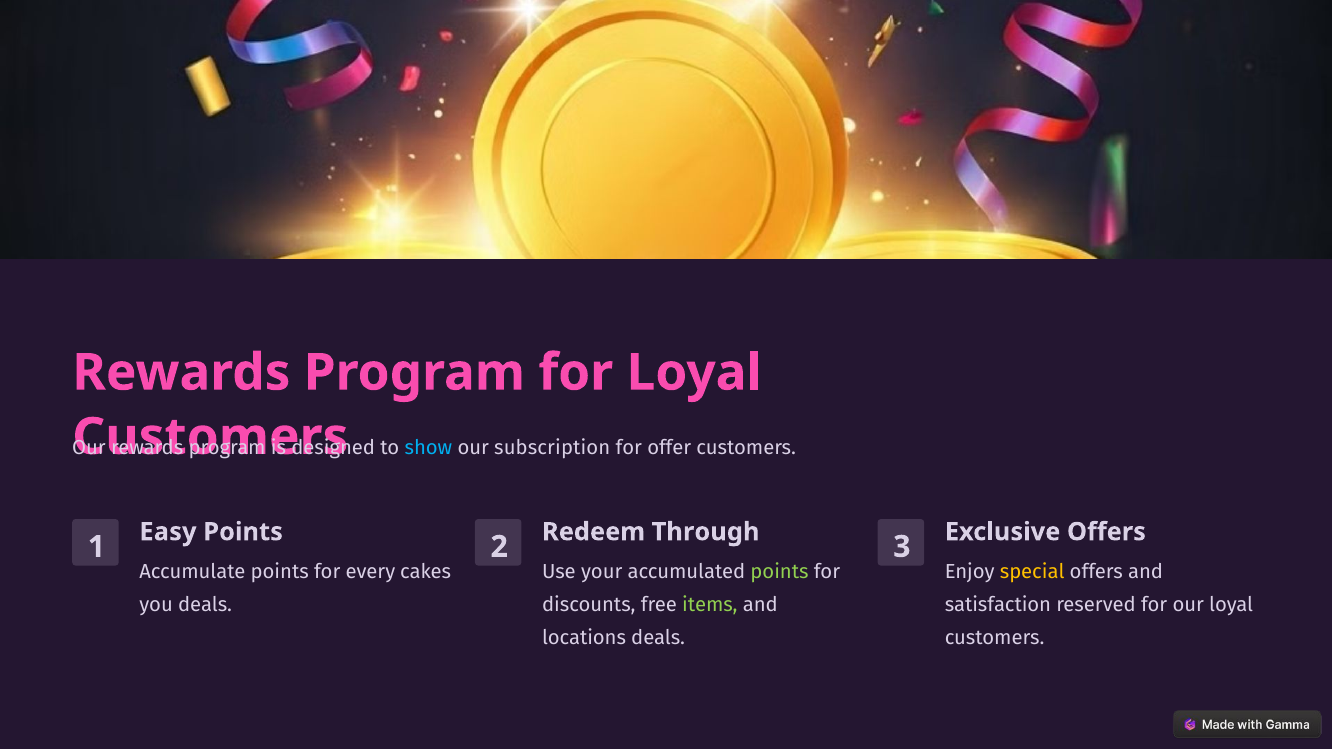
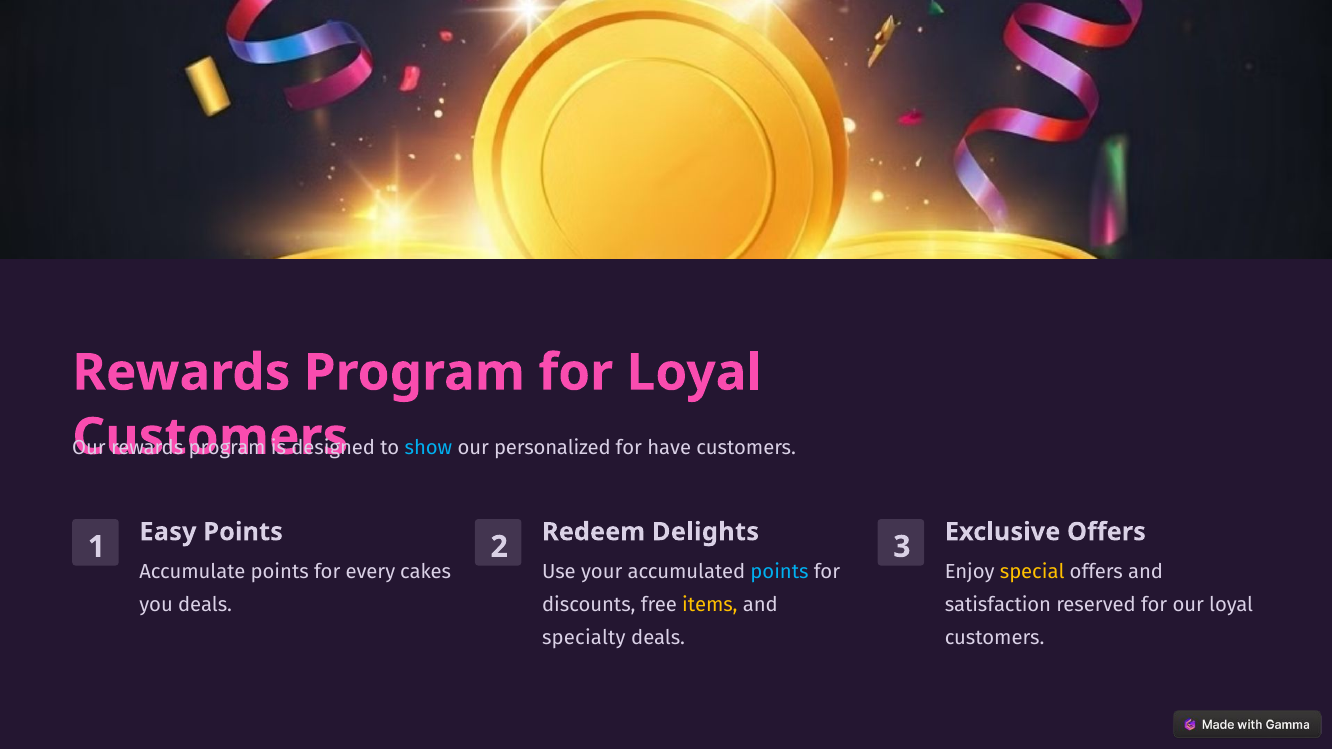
subscription: subscription -> personalized (552, 448)
offer: offer -> have (669, 448)
Through: Through -> Delights (705, 532)
points colour: light green -> light blue (780, 572)
items colour: light green -> yellow (710, 605)
locations: locations -> specialty (584, 638)
